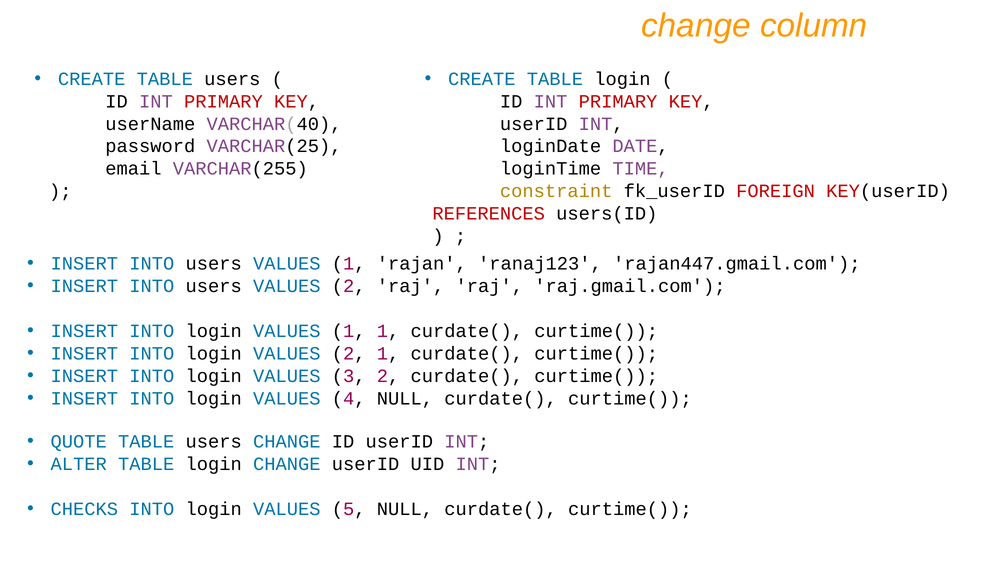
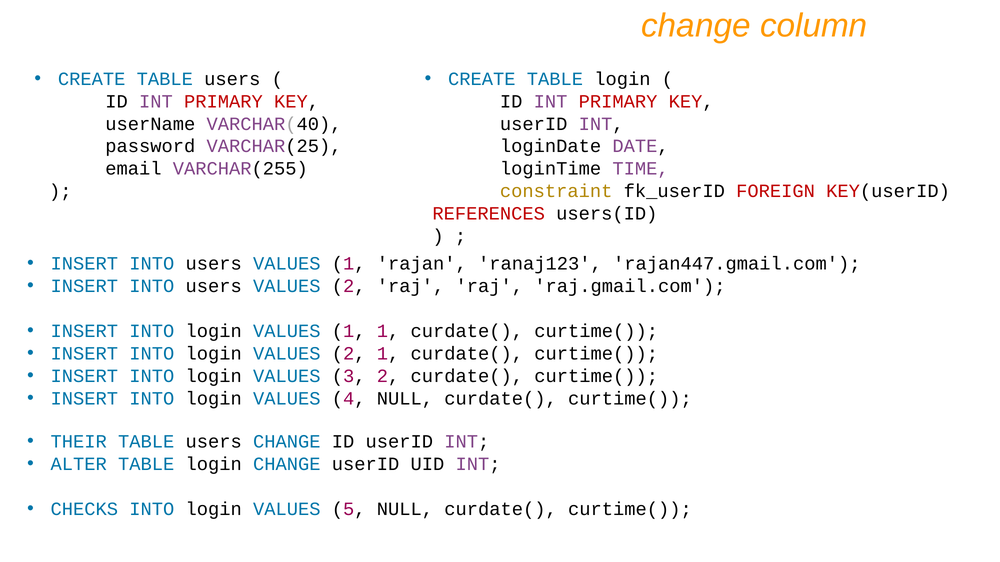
QUOTE: QUOTE -> THEIR (79, 442)
